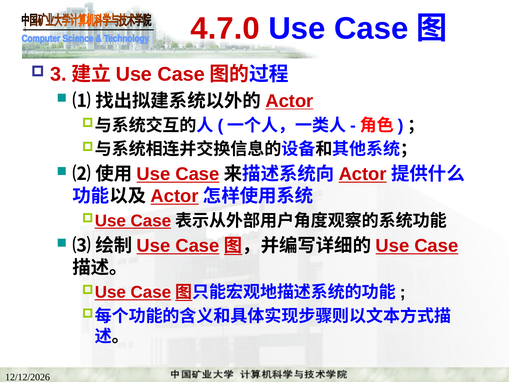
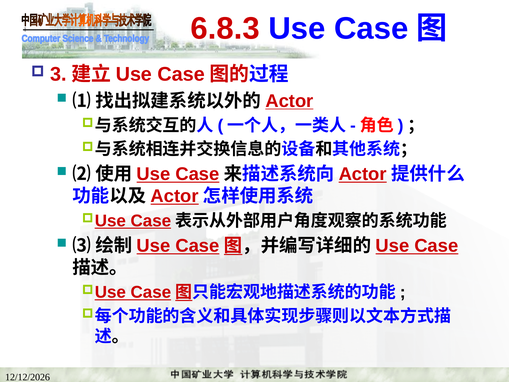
4.7.0: 4.7.0 -> 6.8.3 (225, 28)
